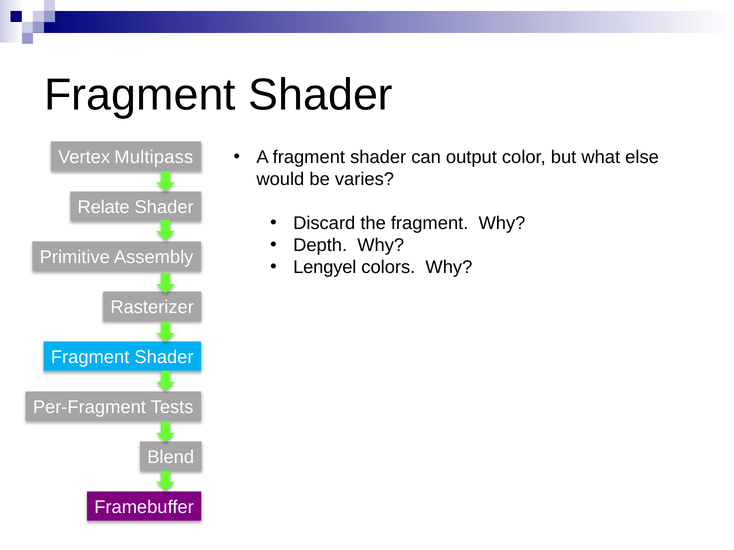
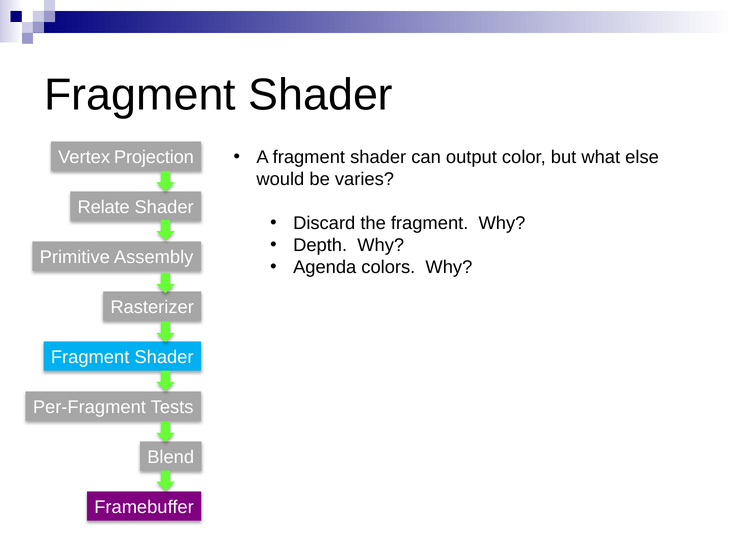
Multipass: Multipass -> Projection (154, 158)
Lengyel: Lengyel -> Agenda (325, 268)
